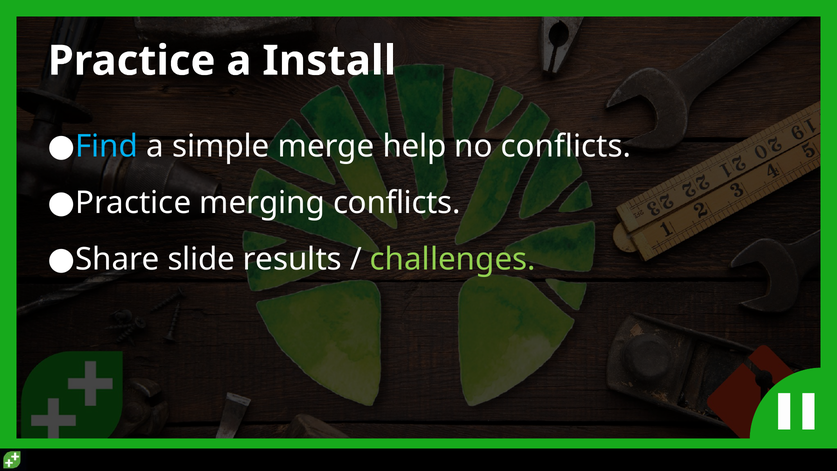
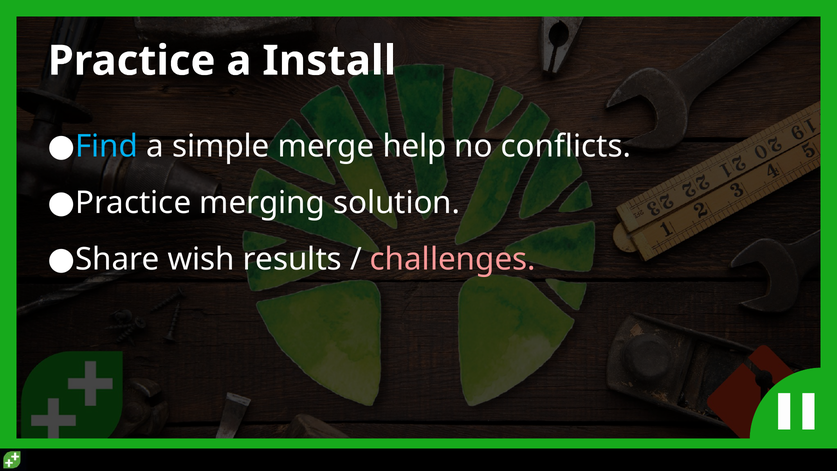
merging conflicts: conflicts -> solution (397, 203)
slide: slide -> wish (201, 259)
challenges colour: light green -> pink (453, 259)
